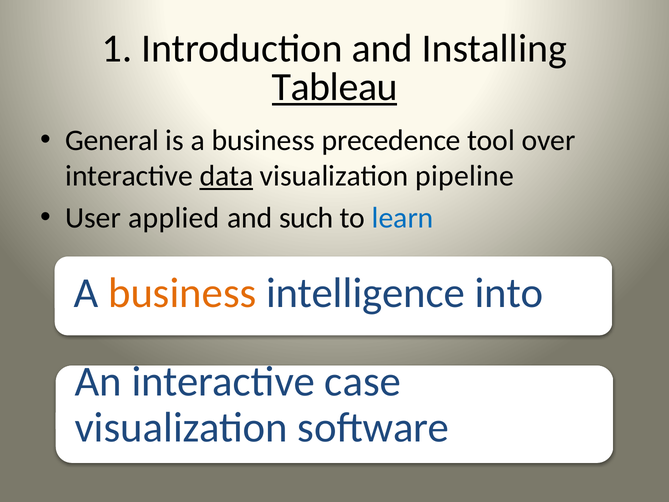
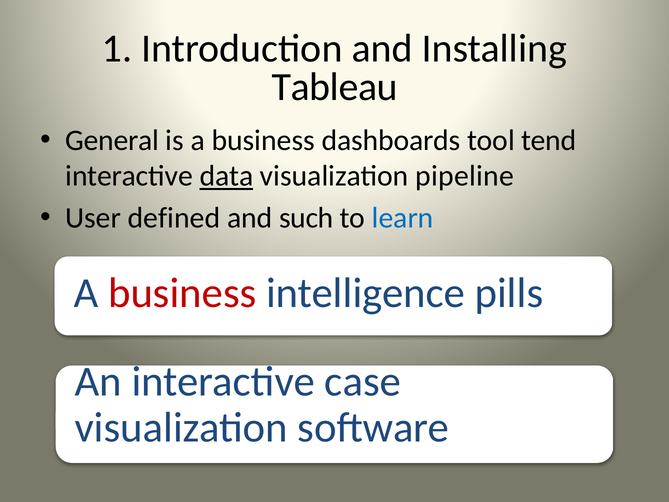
Tableau underline: present -> none (335, 87)
precedence: precedence -> dashboards (391, 140)
over: over -> tend (549, 140)
applied: applied -> defined (174, 218)
business colour: orange -> red (182, 293)
into: into -> pills (509, 293)
